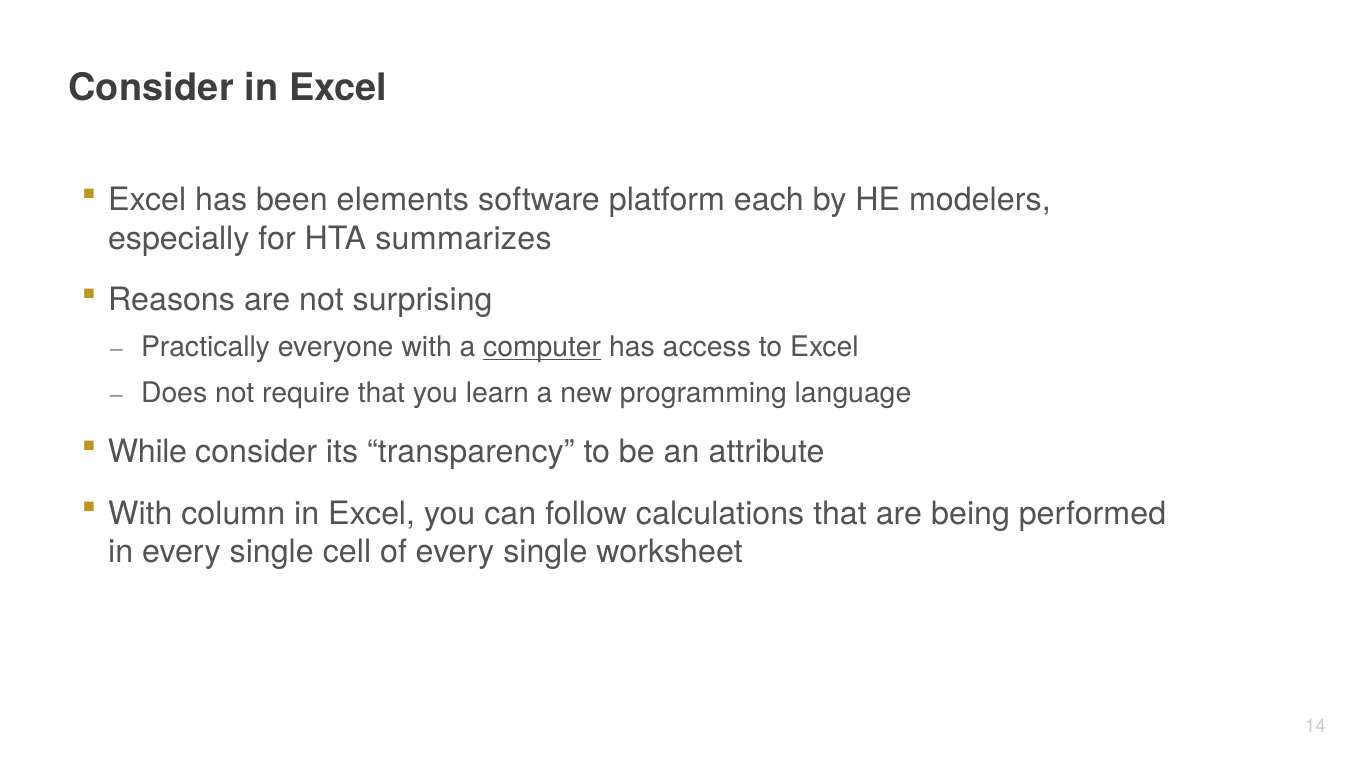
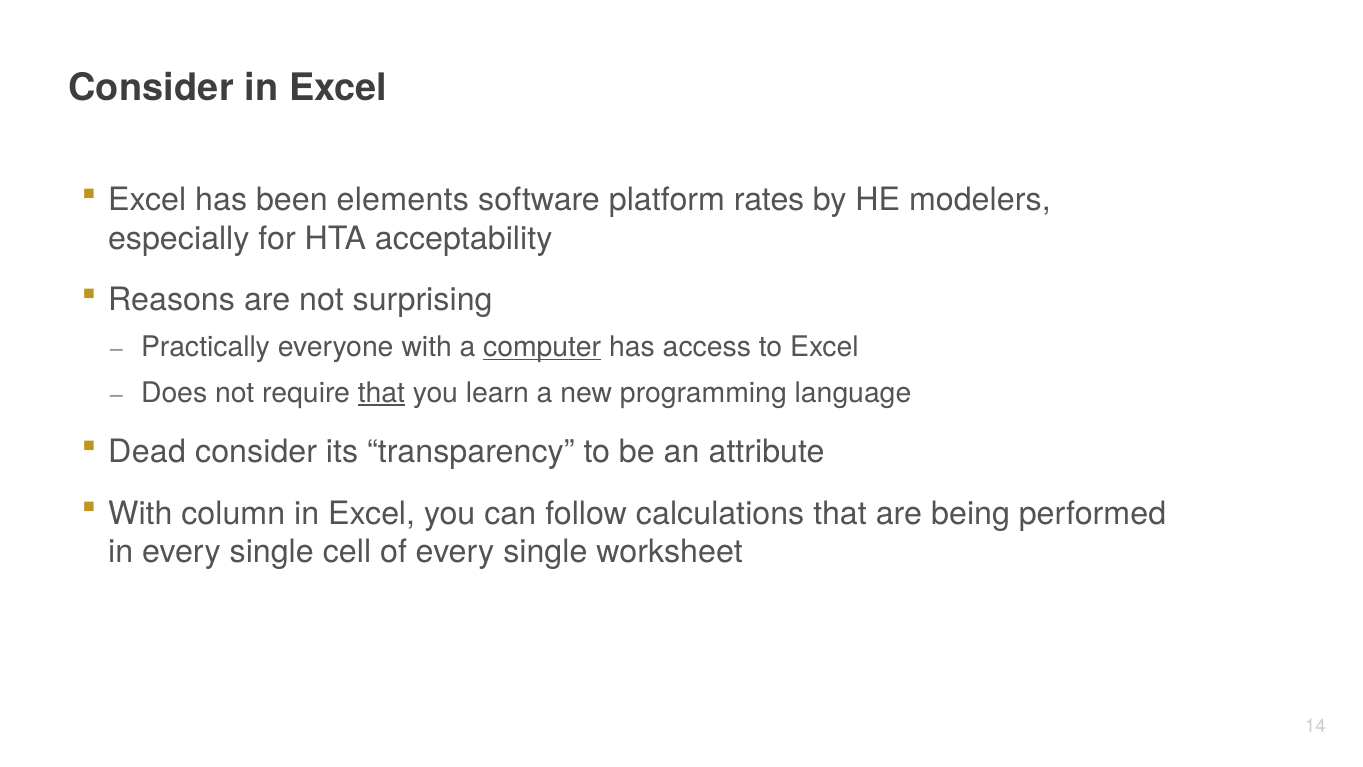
each: each -> rates (769, 200)
summarizes: summarizes -> acceptability (464, 238)
that underline: none -> present (381, 393)
While: While -> Dead (147, 452)
